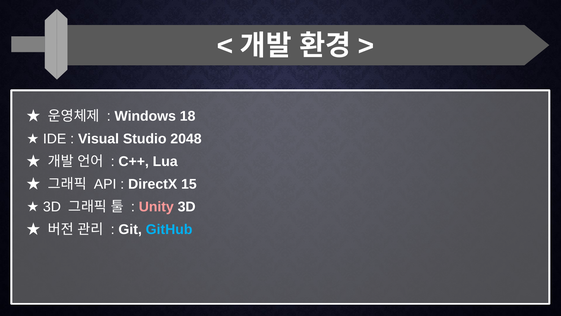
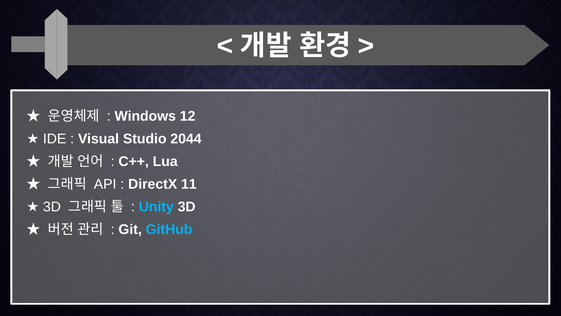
18: 18 -> 12 (188, 116)
2048: 2048 -> 2044 (186, 139)
15: 15 -> 11 (189, 184)
Unity colour: pink -> light blue (156, 207)
